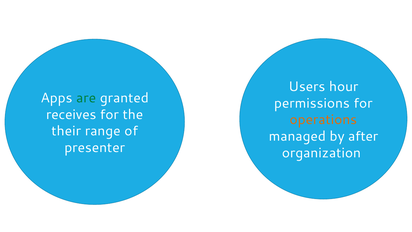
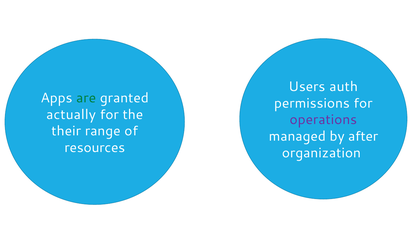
hour: hour -> auth (344, 87)
receives: receives -> actually (71, 114)
operations colour: orange -> purple (323, 120)
presenter: presenter -> resources (95, 147)
